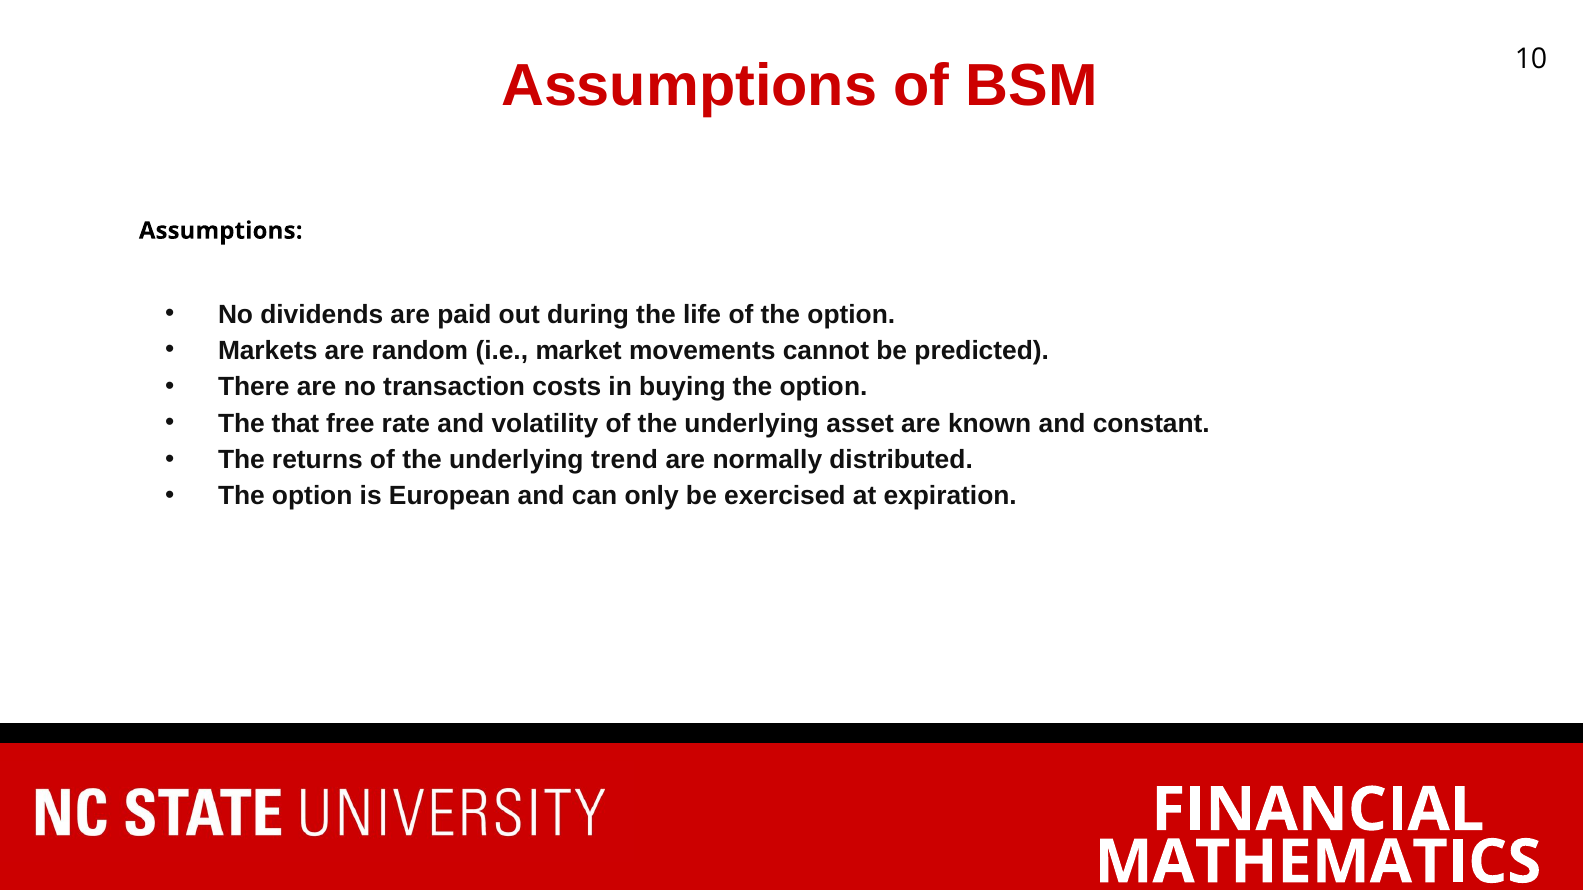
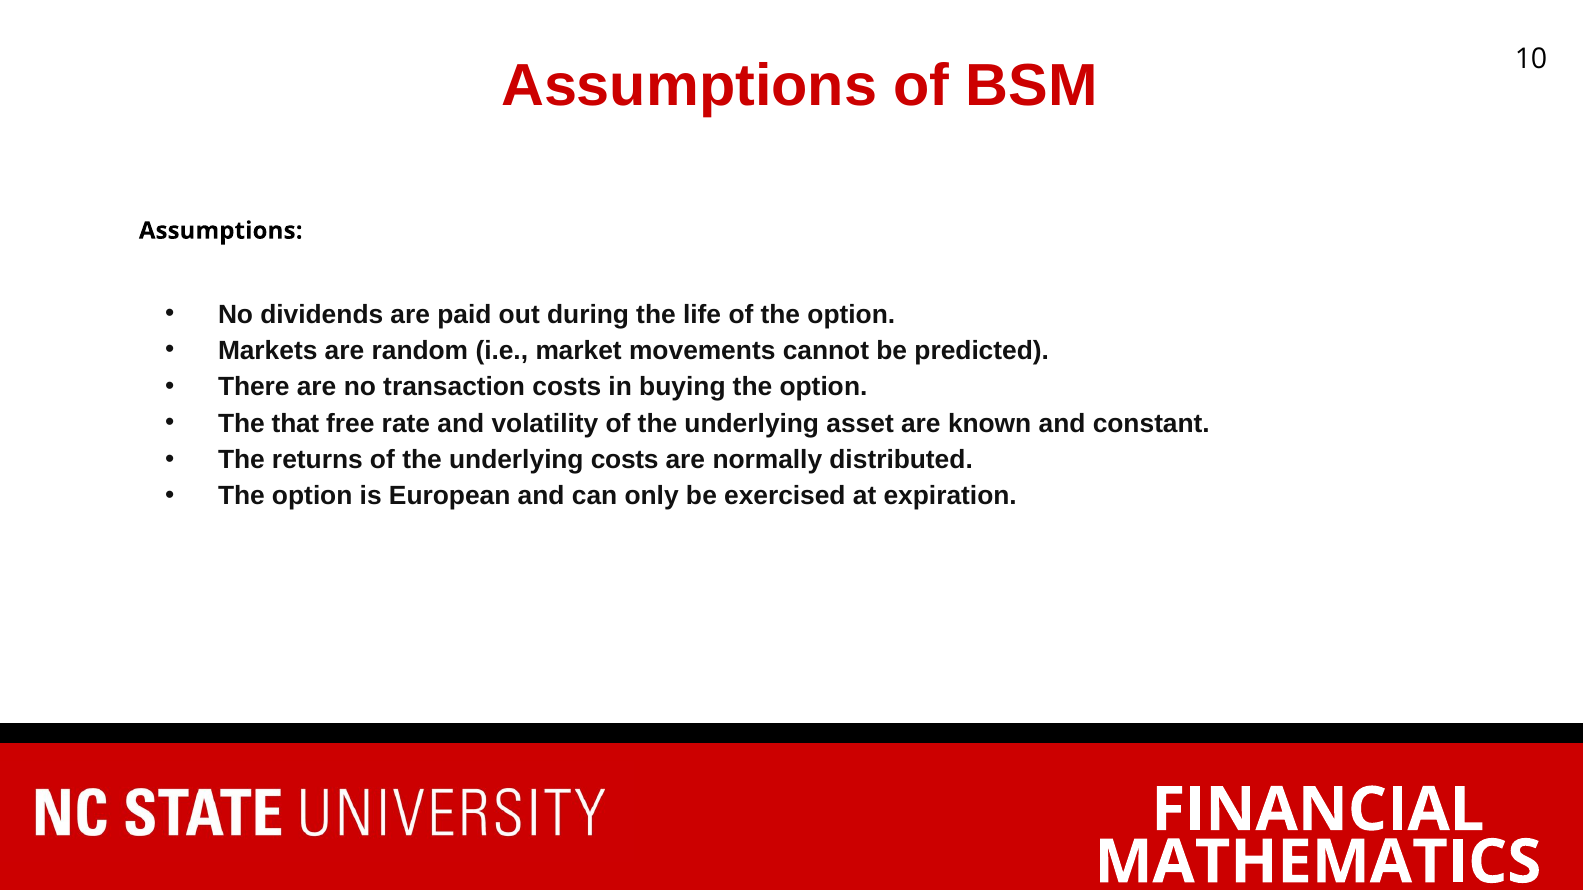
underlying trend: trend -> costs (625, 460)
